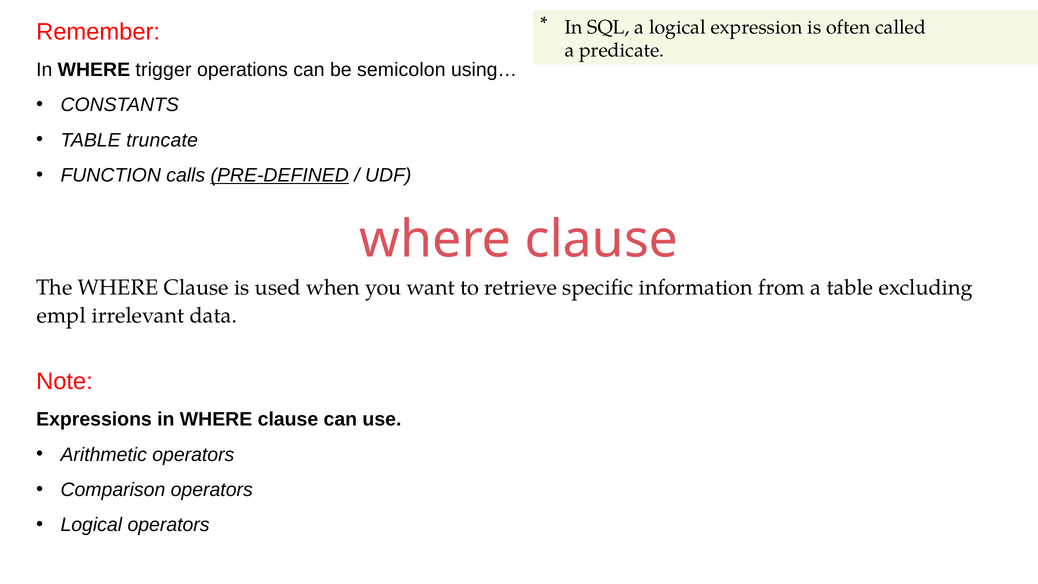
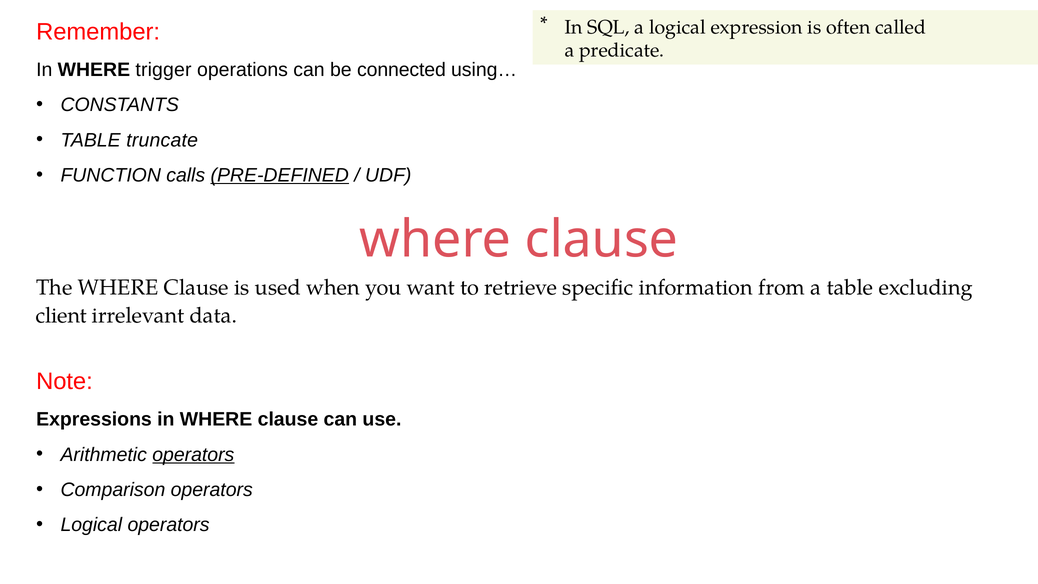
semicolon: semicolon -> connected (401, 70)
empl: empl -> client (61, 315)
operators underline: none -> present (193, 454)
